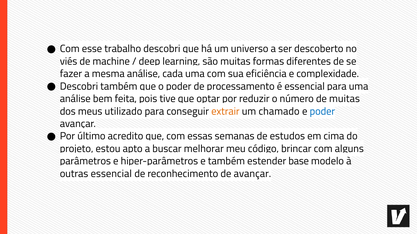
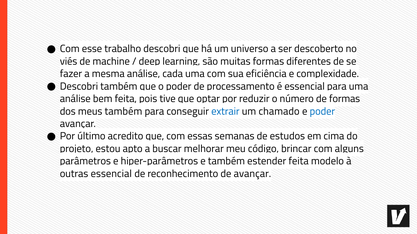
muitas: muitas -> formas (345, 99)
utilizado: utilizado -> também (123, 112)
extrair colour: orange -> blue (225, 112)
base: base -> feita (299, 162)
